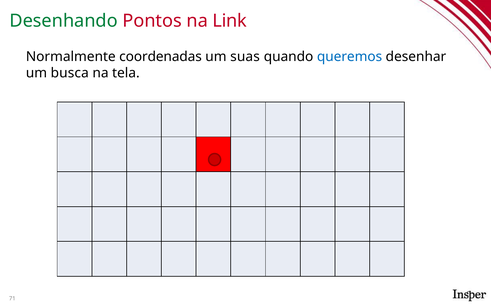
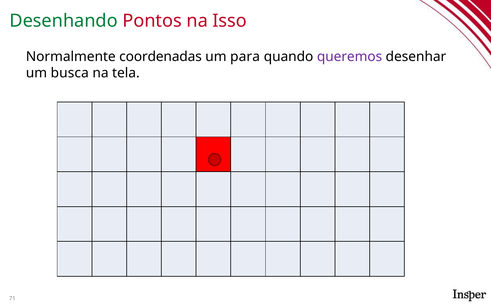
Link: Link -> Isso (230, 21)
suas: suas -> para (245, 57)
queremos colour: blue -> purple (350, 57)
